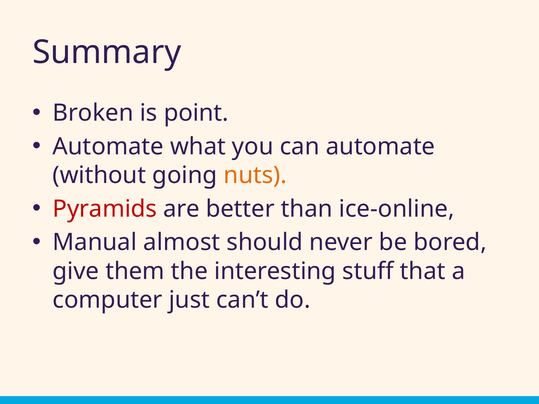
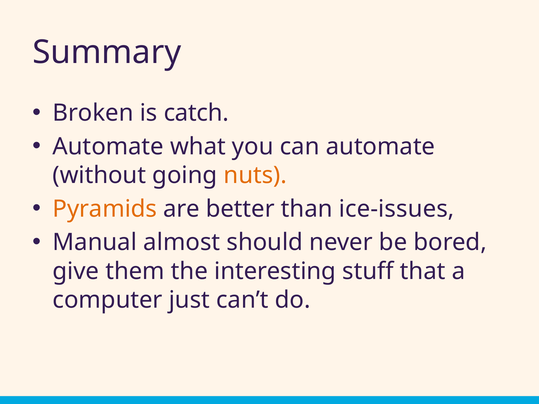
point: point -> catch (196, 113)
Pyramids colour: red -> orange (105, 209)
ice-online: ice-online -> ice-issues (397, 209)
